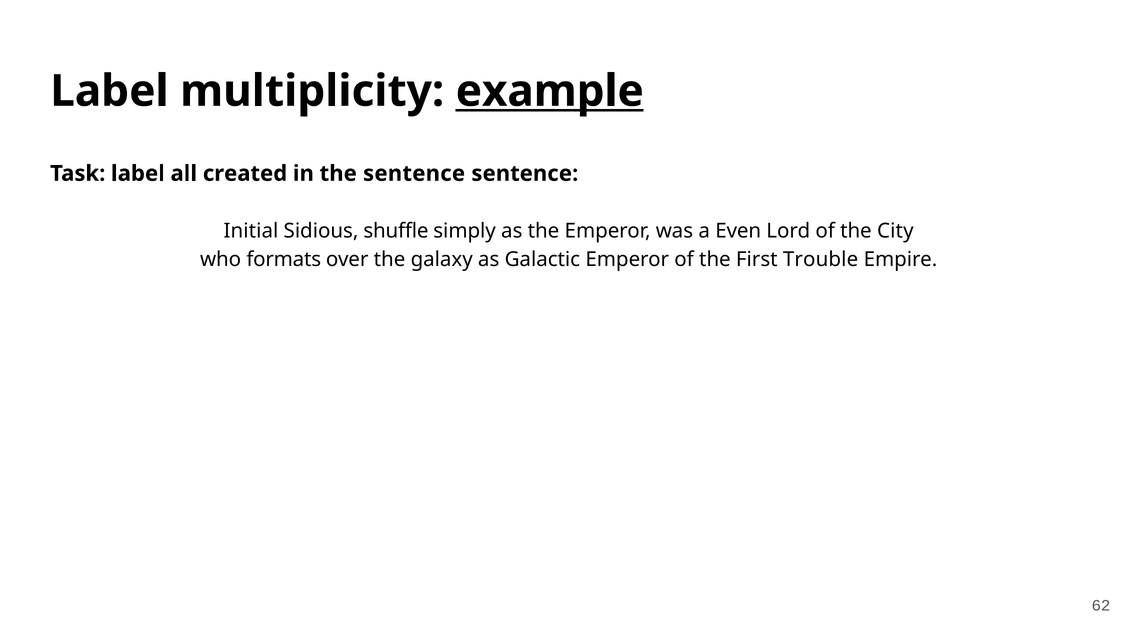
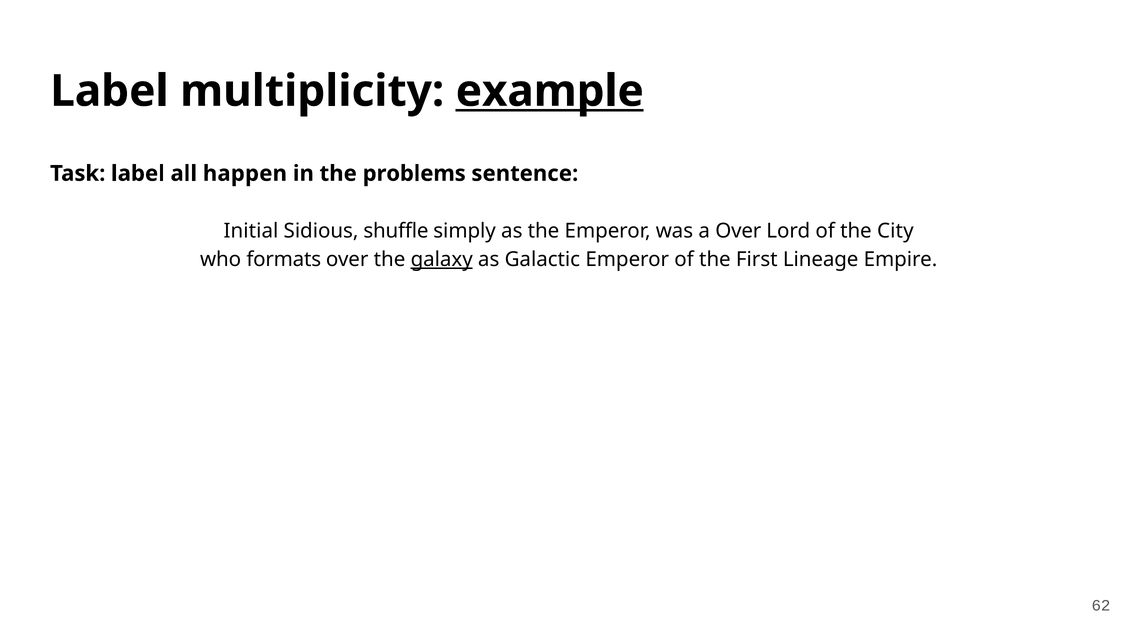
created: created -> happen (245, 173)
the sentence: sentence -> problems (414, 173)
a Even: Even -> Over (738, 231)
galaxy underline: none -> present (442, 259)
Trouble: Trouble -> Lineage (821, 259)
